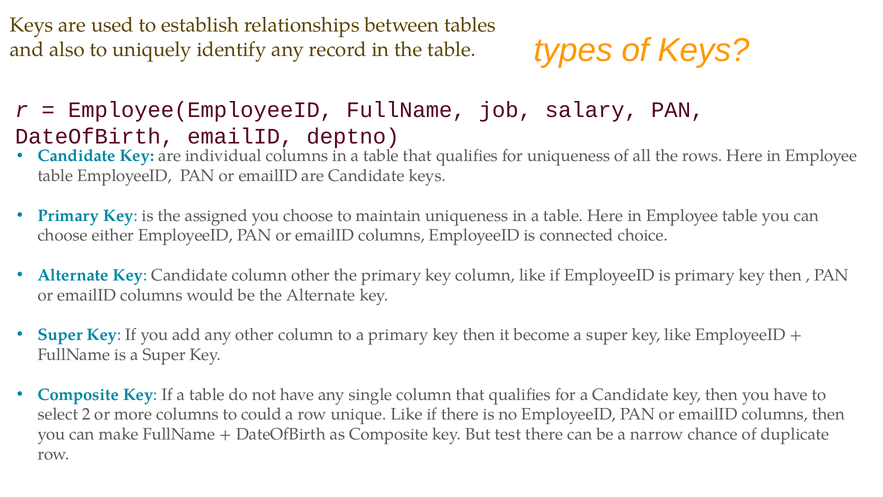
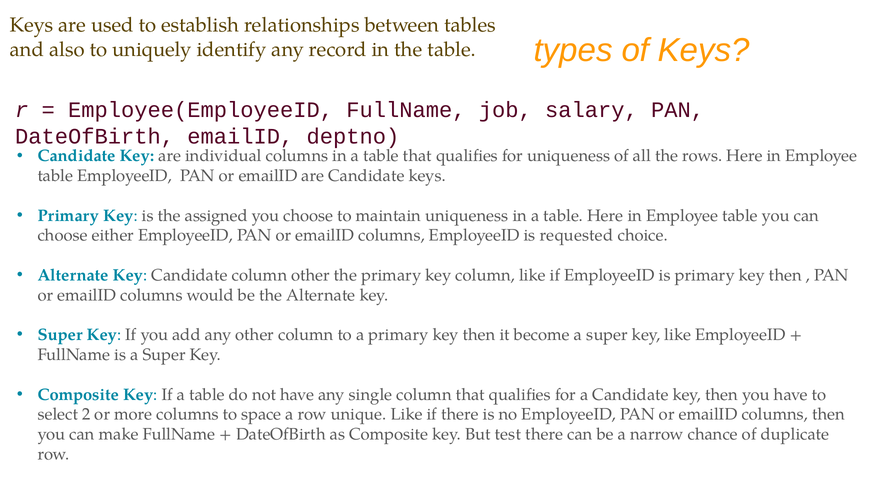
connected: connected -> requested (576, 235)
could: could -> space (261, 414)
